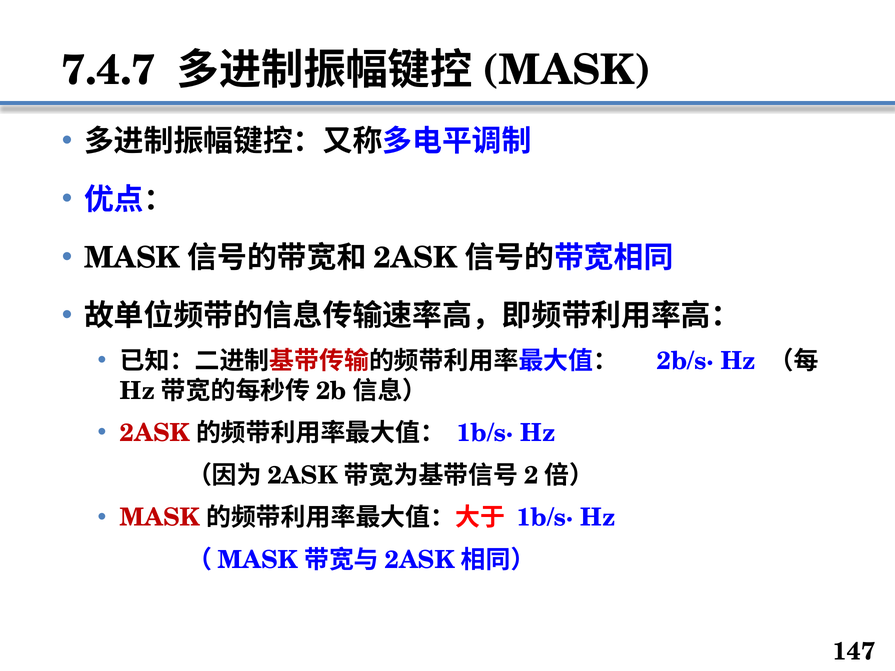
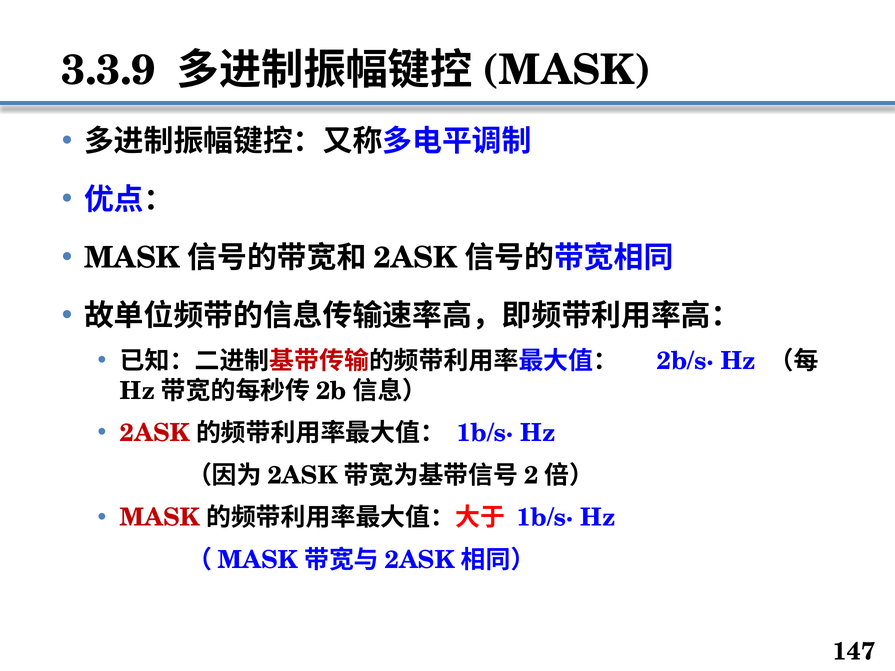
7.4.7: 7.4.7 -> 3.3.9 (108, 70)
